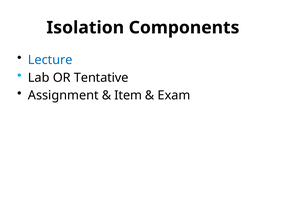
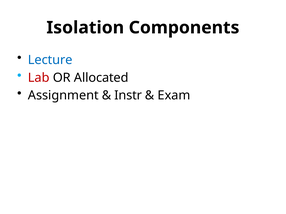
Lab colour: black -> red (39, 78)
Tentative: Tentative -> Allocated (101, 78)
Item: Item -> Instr (128, 96)
